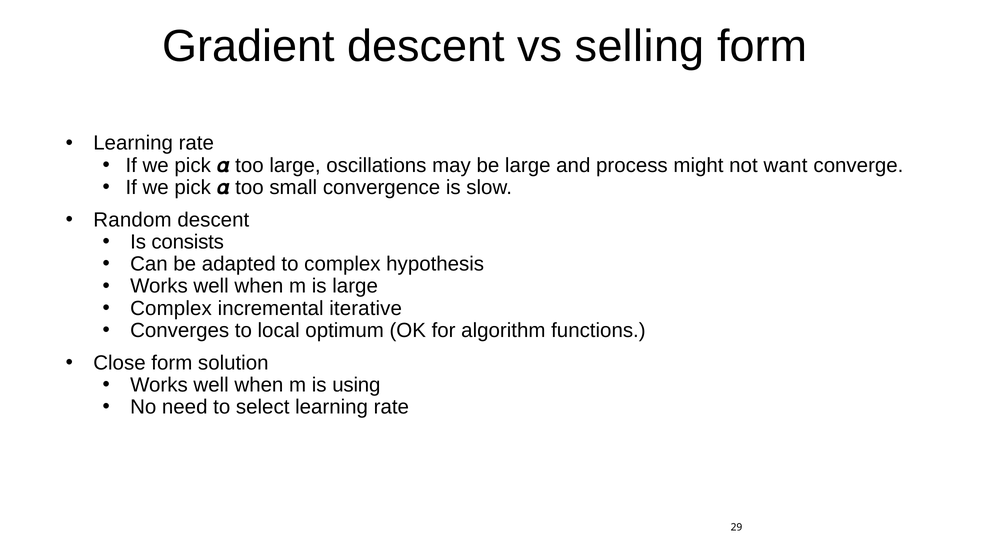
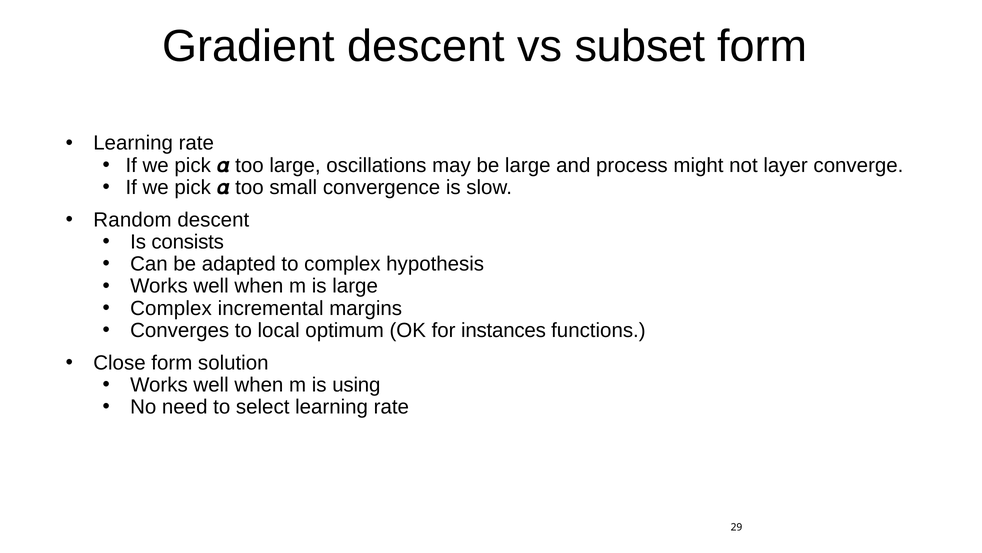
selling: selling -> subset (640, 46)
want: want -> layer (786, 165)
iterative: iterative -> margins (366, 308)
algorithm: algorithm -> instances (503, 330)
